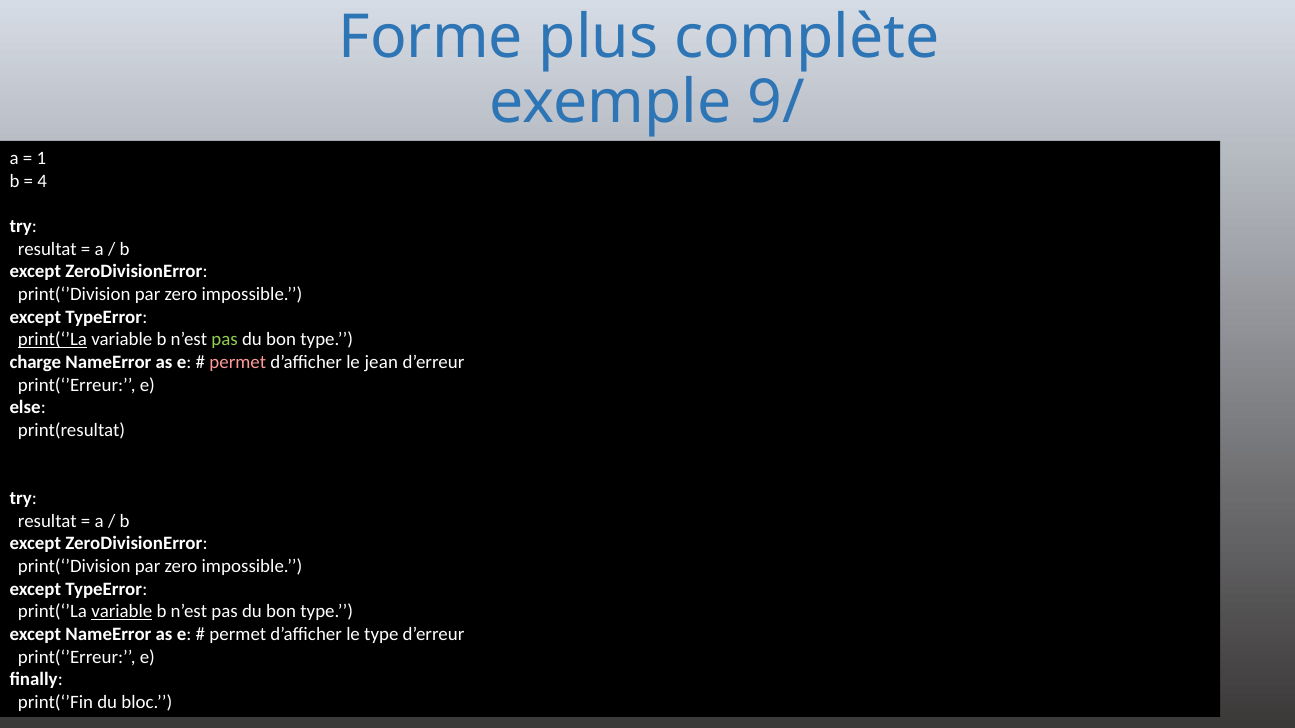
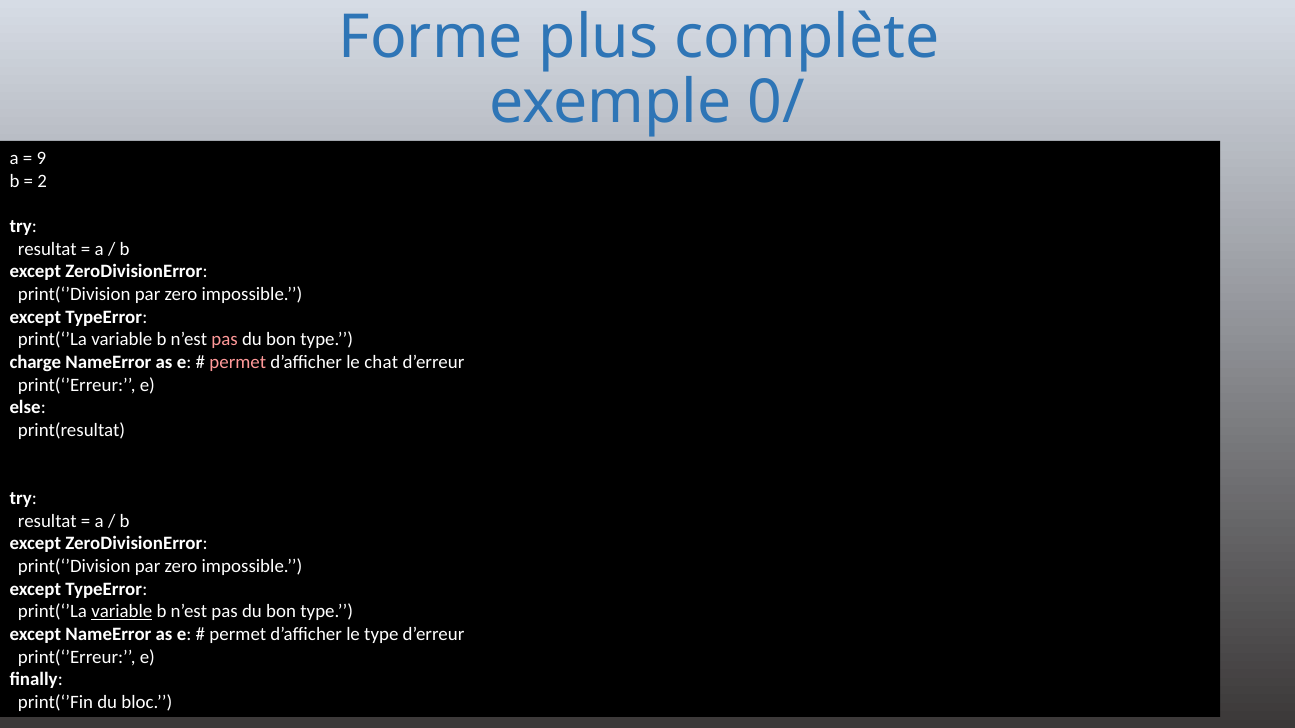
9/: 9/ -> 0/ (776, 103)
1: 1 -> 9 (41, 158)
4: 4 -> 2 (42, 181)
print(‘’La underline: present -> none (52, 340)
pas colour: light green -> pink (225, 340)
jean: jean -> chat (381, 362)
